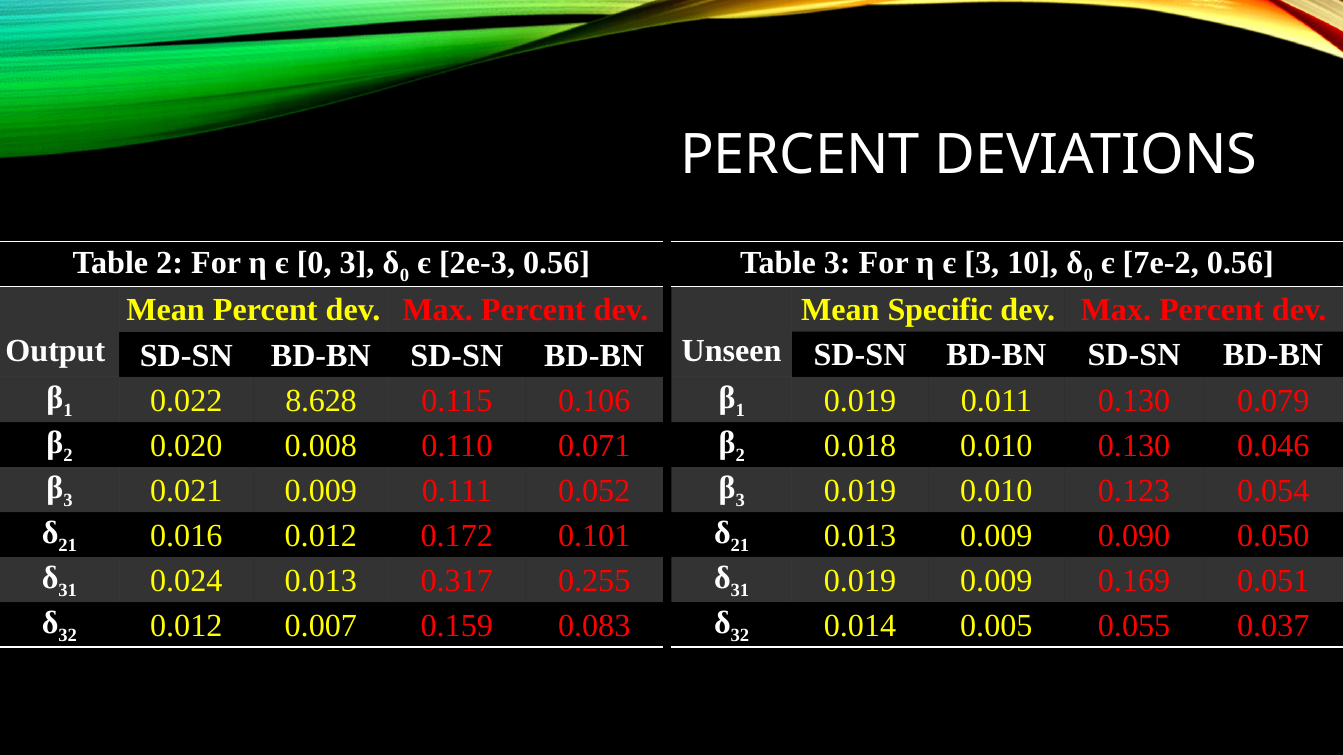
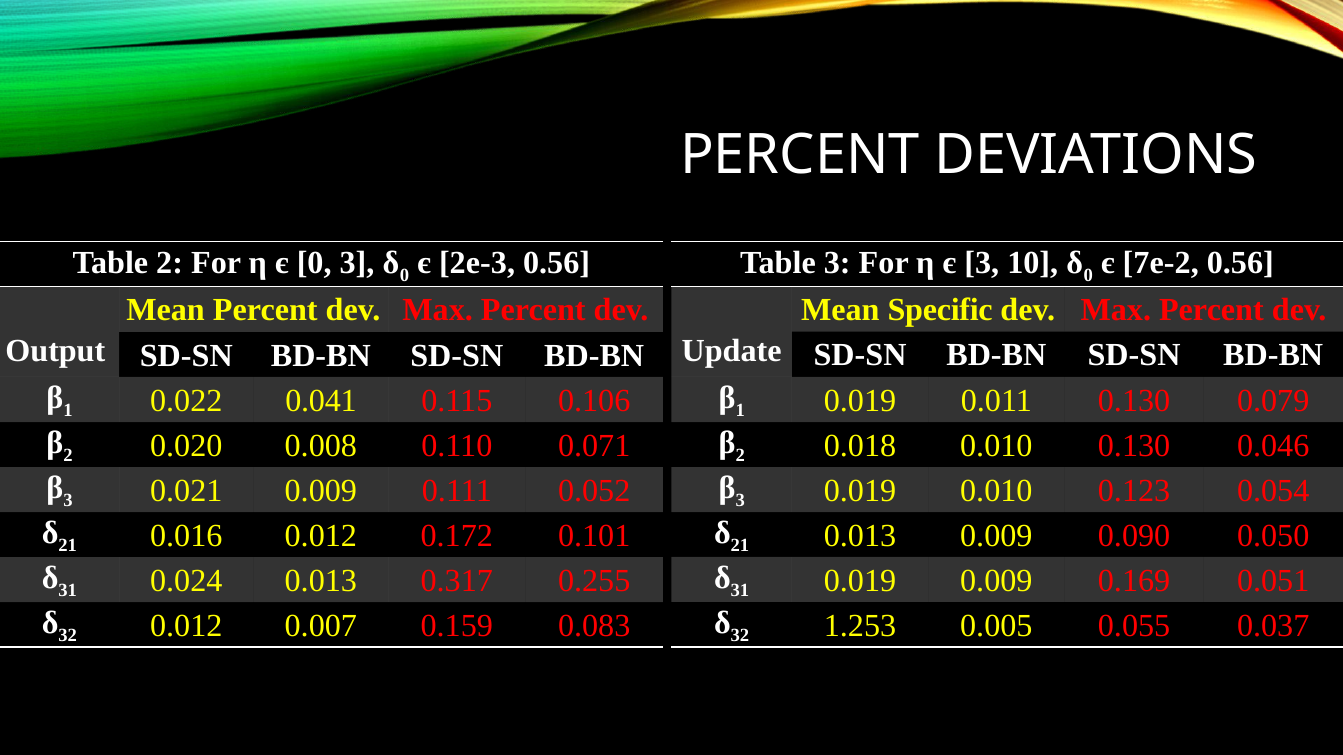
Unseen: Unseen -> Update (732, 351)
8.628: 8.628 -> 0.041 (321, 401)
0.014: 0.014 -> 1.253 (860, 626)
